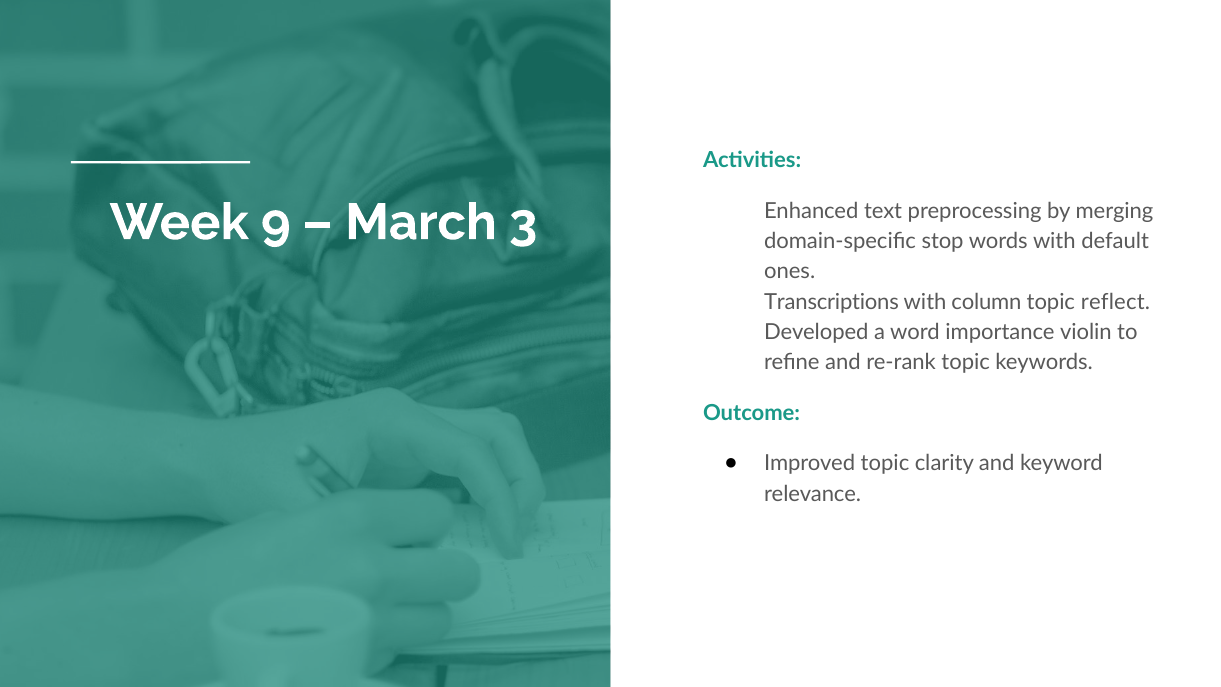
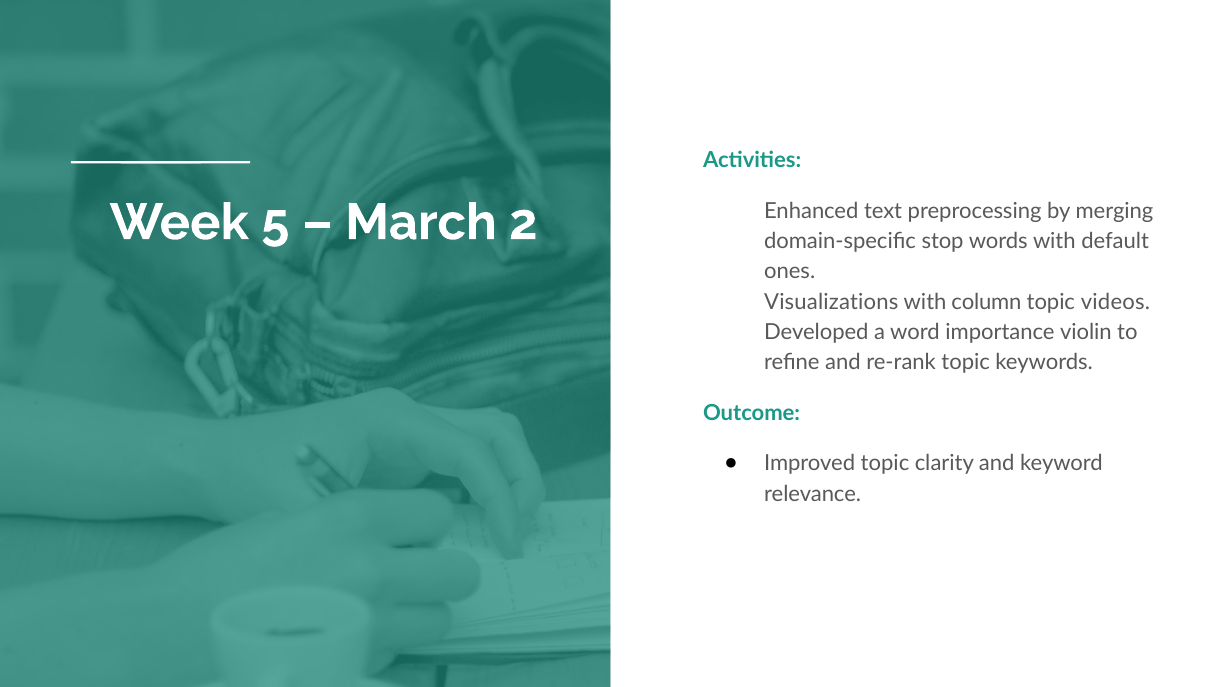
9: 9 -> 5 (275, 222)
3: 3 -> 2 (523, 222)
Transcriptions: Transcriptions -> Visualizations (831, 302)
reflect: reflect -> videos (1115, 302)
